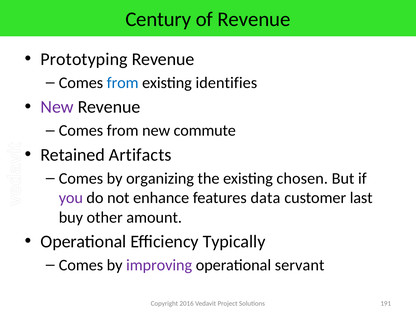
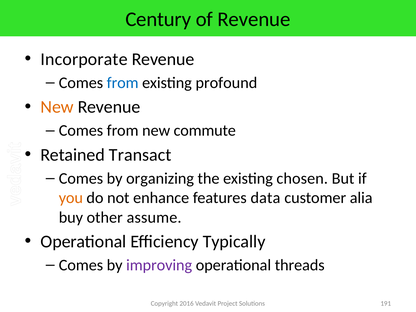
Prototyping: Prototyping -> Incorporate (84, 59)
identifies: identifies -> profound (226, 83)
New colour: purple -> orange (57, 107)
Artifacts: Artifacts -> Transact (140, 155)
you colour: purple -> orange (71, 198)
last: last -> alia (361, 198)
amount: amount -> assume (154, 217)
servant: servant -> threads (300, 265)
